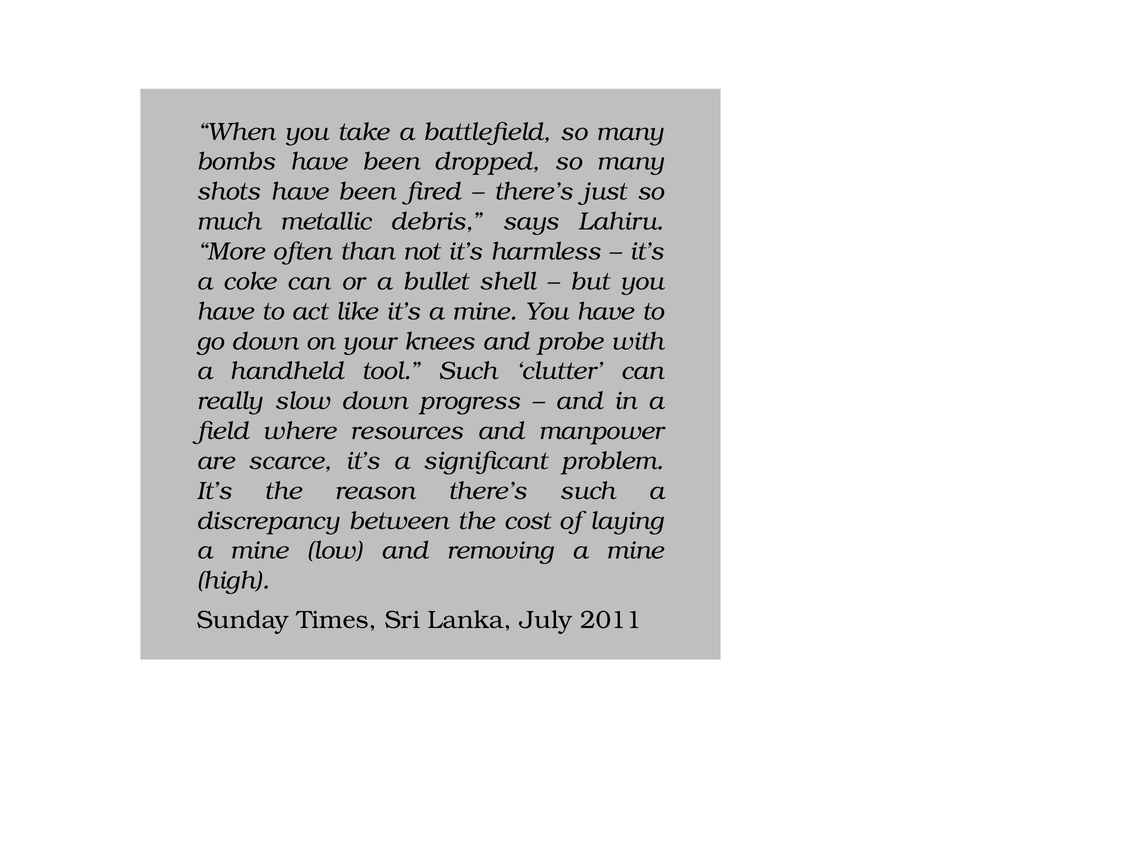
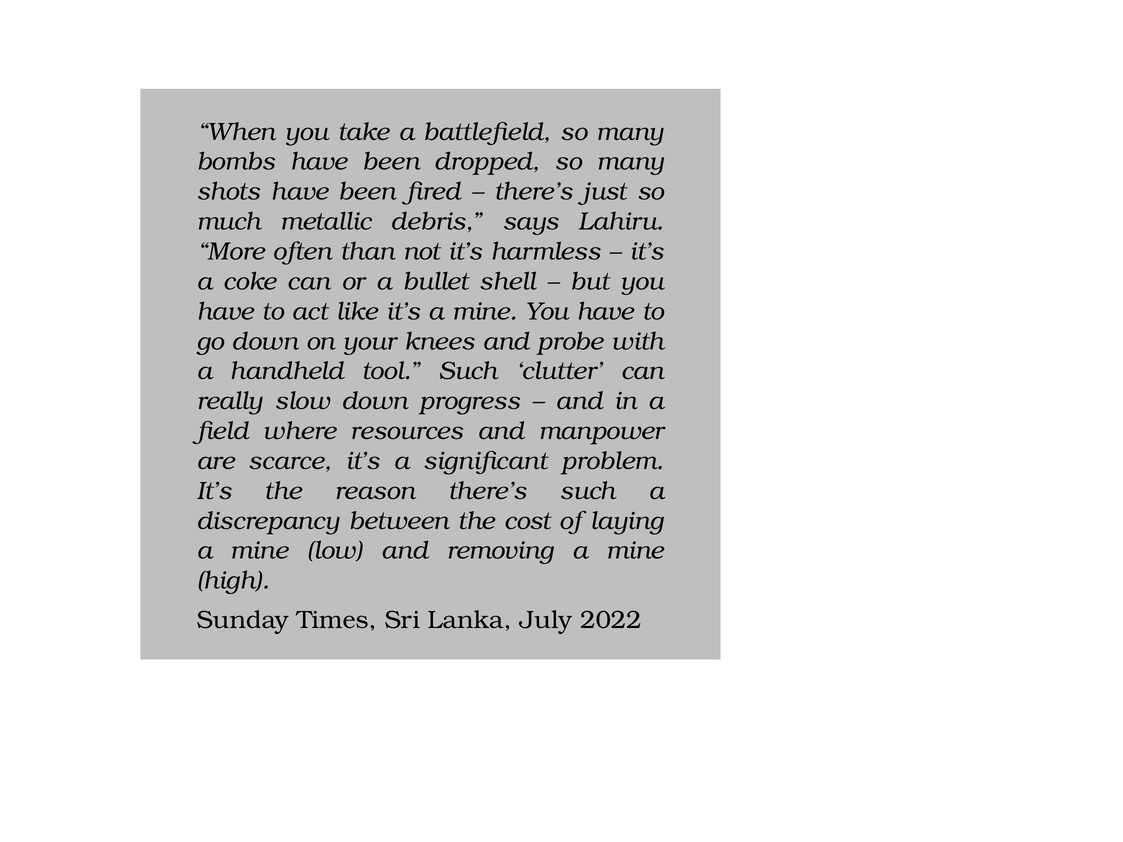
2011: 2011 -> 2022 (611, 620)
